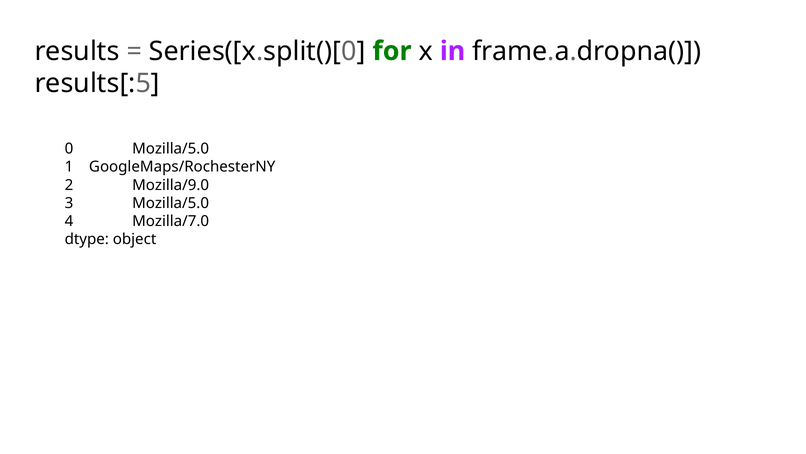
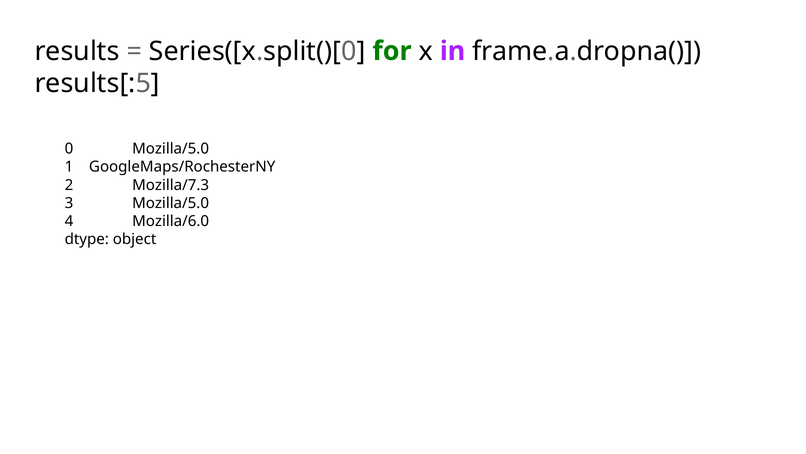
Mozilla/9.0: Mozilla/9.0 -> Mozilla/7.3 (171, 185)
Mozilla/7.0: Mozilla/7.0 -> Mozilla/6.0 (171, 221)
